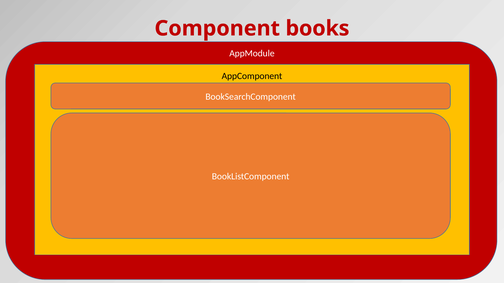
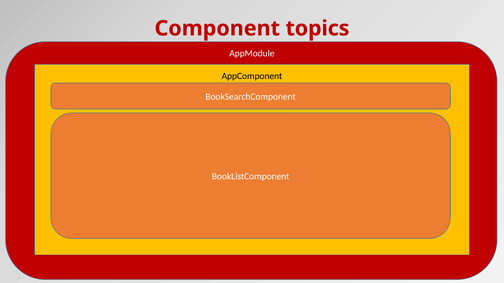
books: books -> topics (318, 28)
